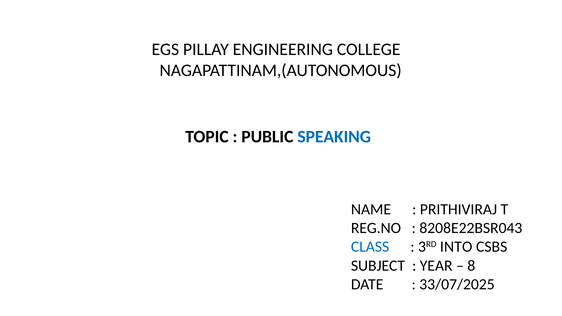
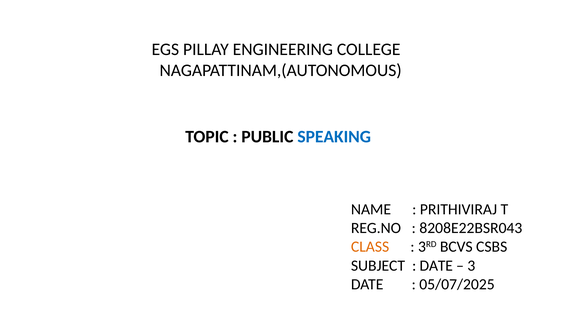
CLASS colour: blue -> orange (370, 247)
INTO: INTO -> BCVS (456, 247)
YEAR: YEAR -> DATE (436, 266)
8: 8 -> 3 (471, 266)
33/07/2025: 33/07/2025 -> 05/07/2025 (457, 284)
